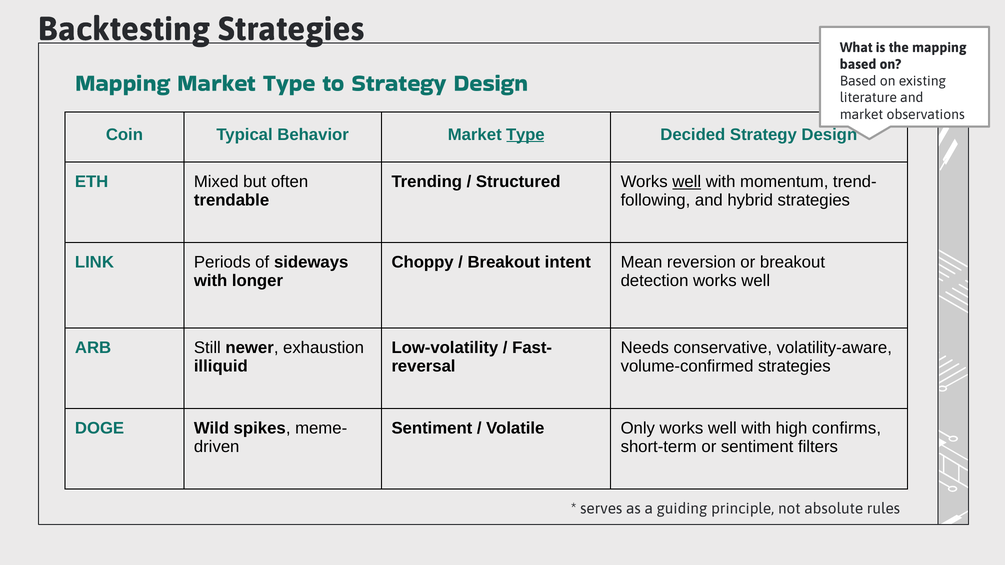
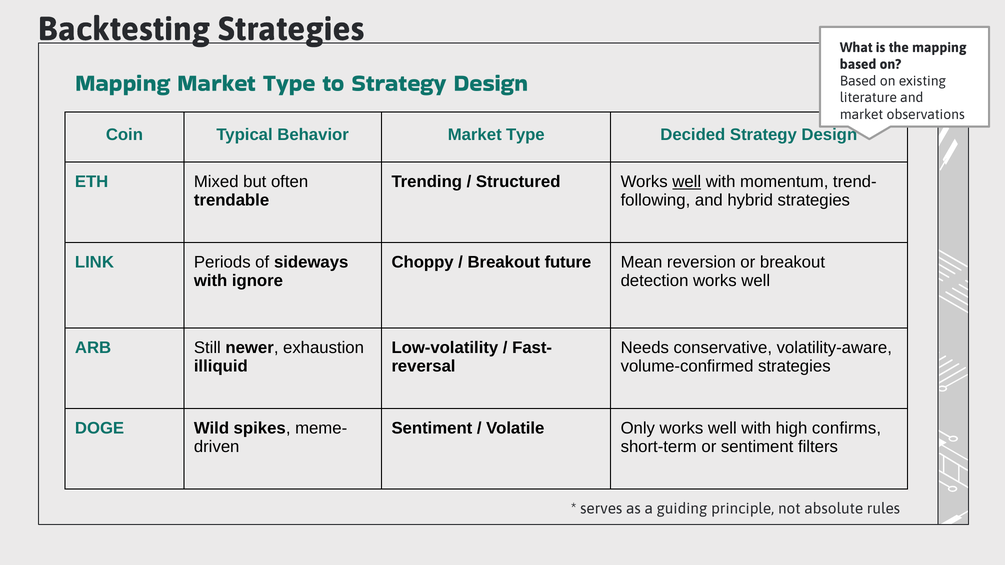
Type underline: present -> none (525, 135)
intent: intent -> future (568, 262)
longer: longer -> ignore (257, 281)
